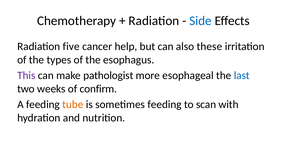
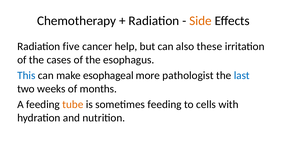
Side colour: blue -> orange (200, 21)
types: types -> cases (59, 60)
This colour: purple -> blue (26, 76)
pathologist: pathologist -> esophageal (108, 76)
esophageal: esophageal -> pathologist (188, 76)
confirm: confirm -> months (98, 89)
scan: scan -> cells (206, 105)
